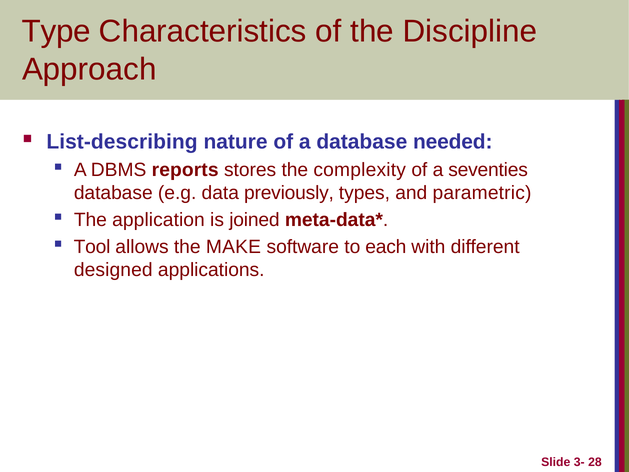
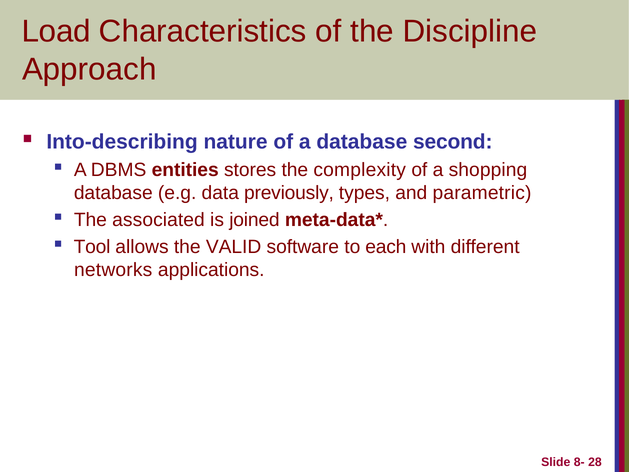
Type: Type -> Load (56, 32)
List-describing: List-describing -> Into-describing (122, 142)
needed: needed -> second (453, 142)
reports: reports -> entities (185, 170)
seventies: seventies -> shopping (488, 170)
application: application -> associated (159, 220)
MAKE: MAKE -> VALID (234, 247)
designed: designed -> networks (113, 270)
3-: 3- -> 8- (579, 462)
